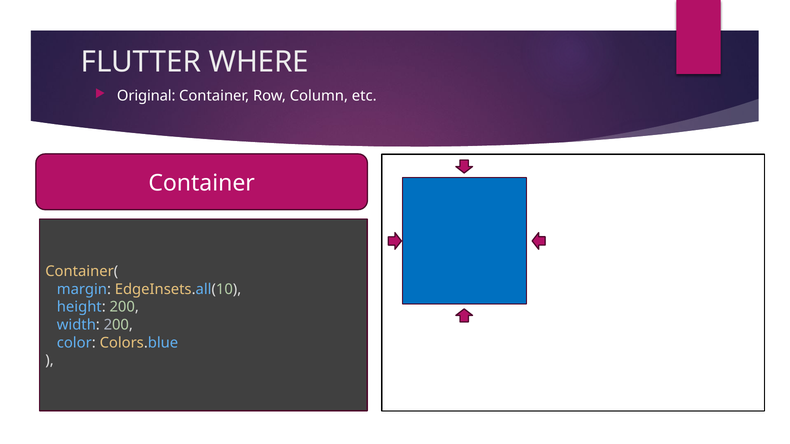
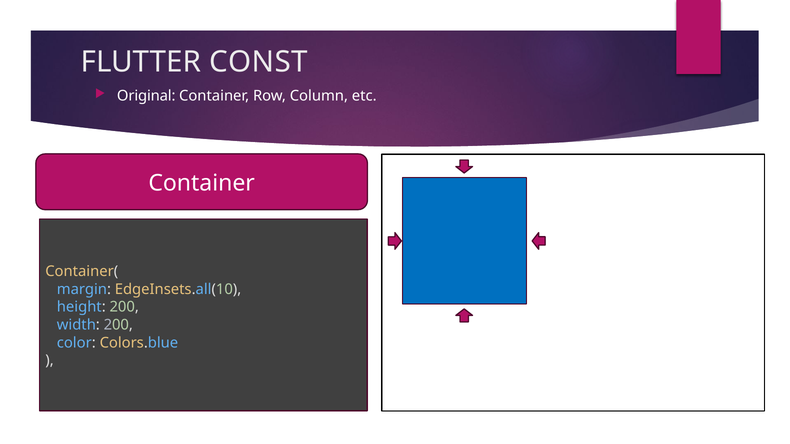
WHERE: WHERE -> CONST (259, 62)
